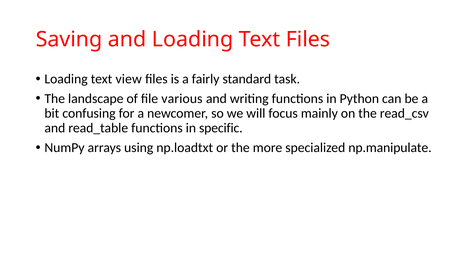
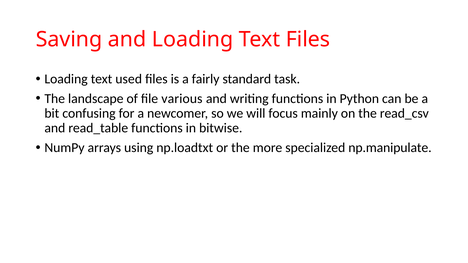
view: view -> used (129, 79)
specific: specific -> bitwise (221, 128)
